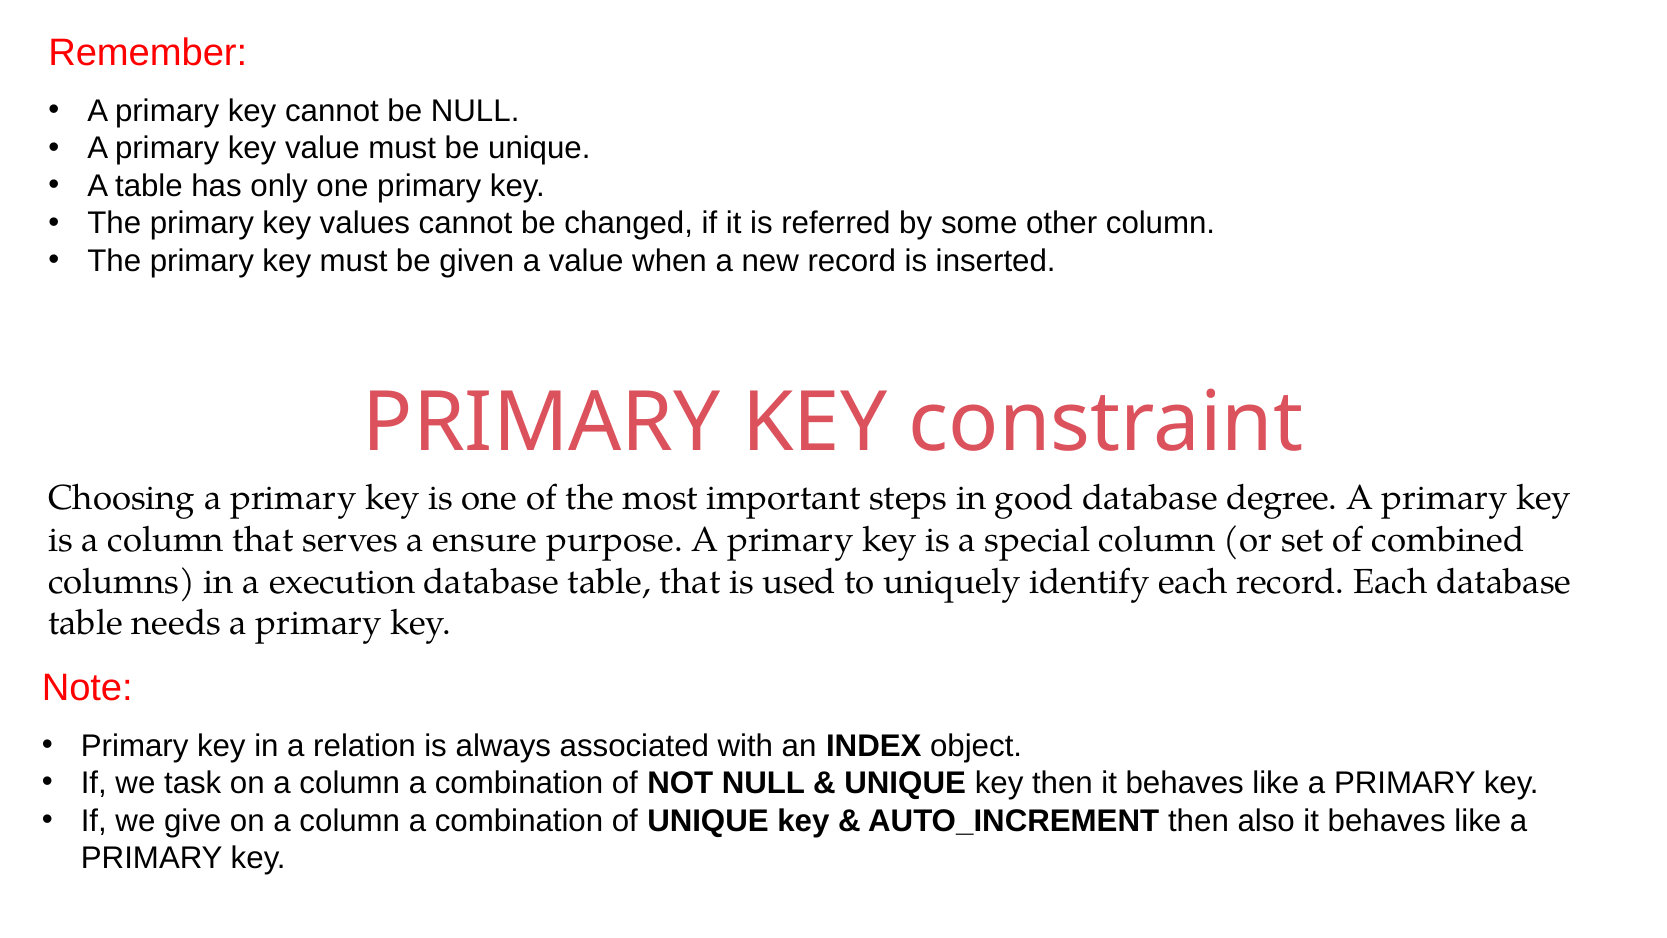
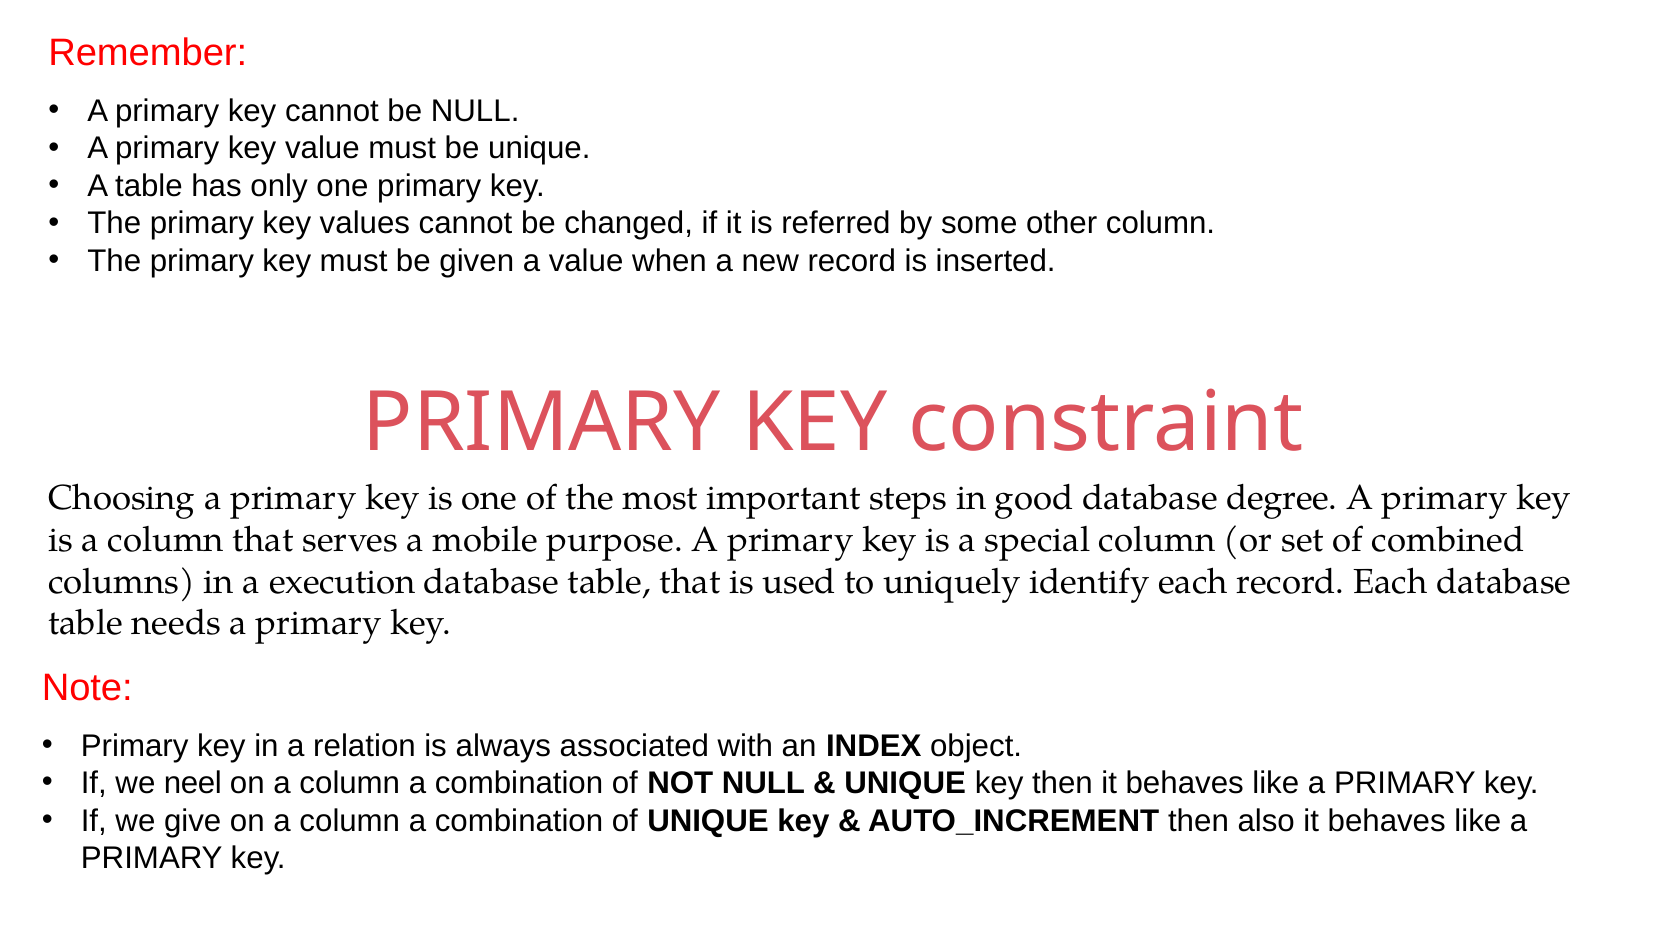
ensure: ensure -> mobile (485, 540)
task: task -> neel (193, 783)
